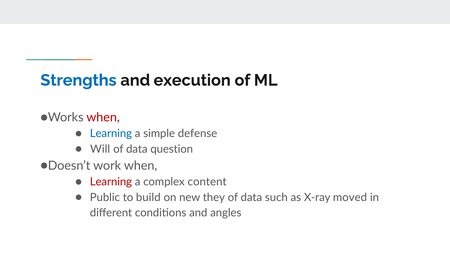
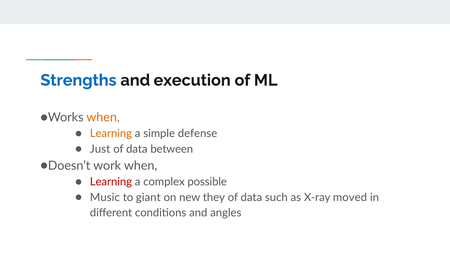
when colour: red -> orange (103, 117)
Learning colour: blue -> orange (111, 134)
Will: Will -> Just (100, 149)
question: question -> between (172, 149)
content: content -> possible (207, 182)
Public: Public -> Music (105, 197)
build: build -> giant (148, 197)
